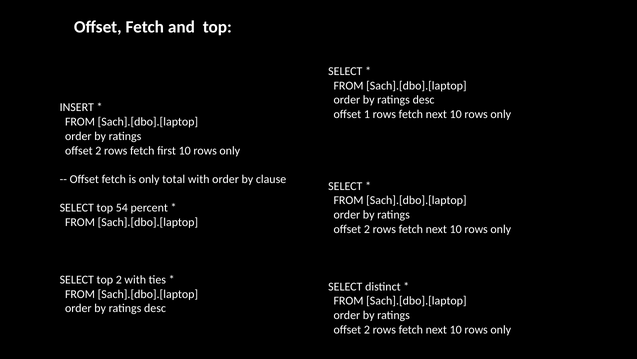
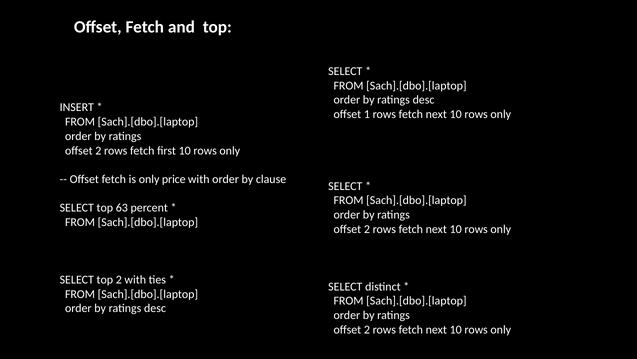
total: total -> price (174, 179)
54: 54 -> 63 (122, 208)
